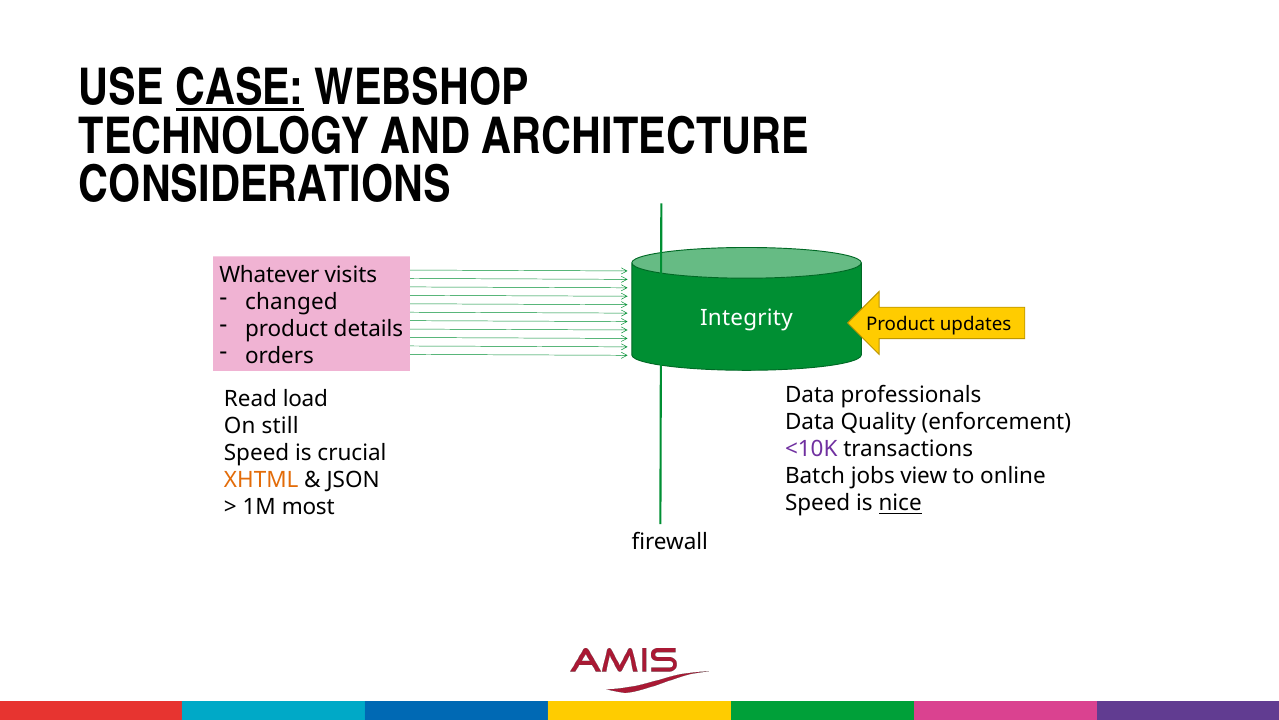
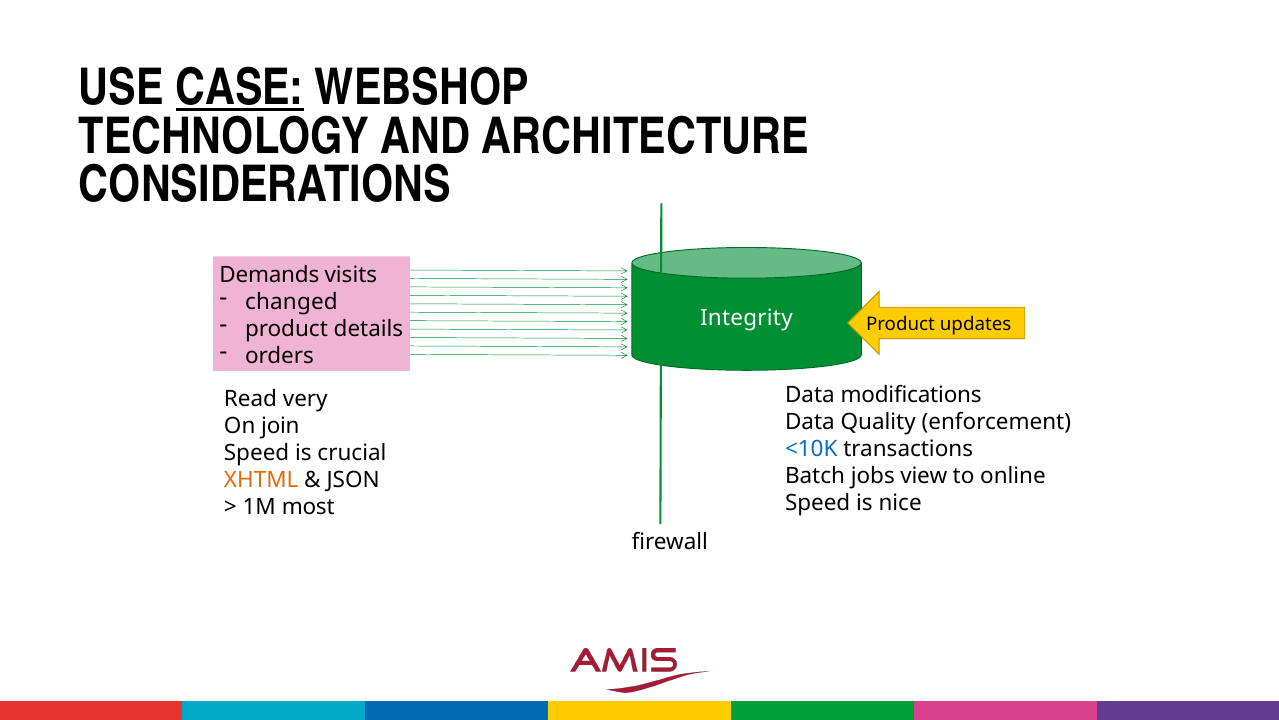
Whatever: Whatever -> Demands (269, 274)
professionals: professionals -> modifications (911, 395)
load: load -> very (305, 398)
still: still -> join (280, 425)
<10K colour: purple -> blue (811, 449)
nice underline: present -> none (900, 503)
